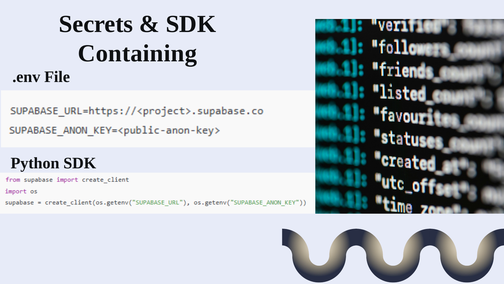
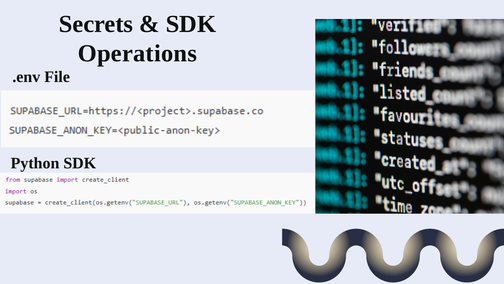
Containing: Containing -> Operations (137, 53)
